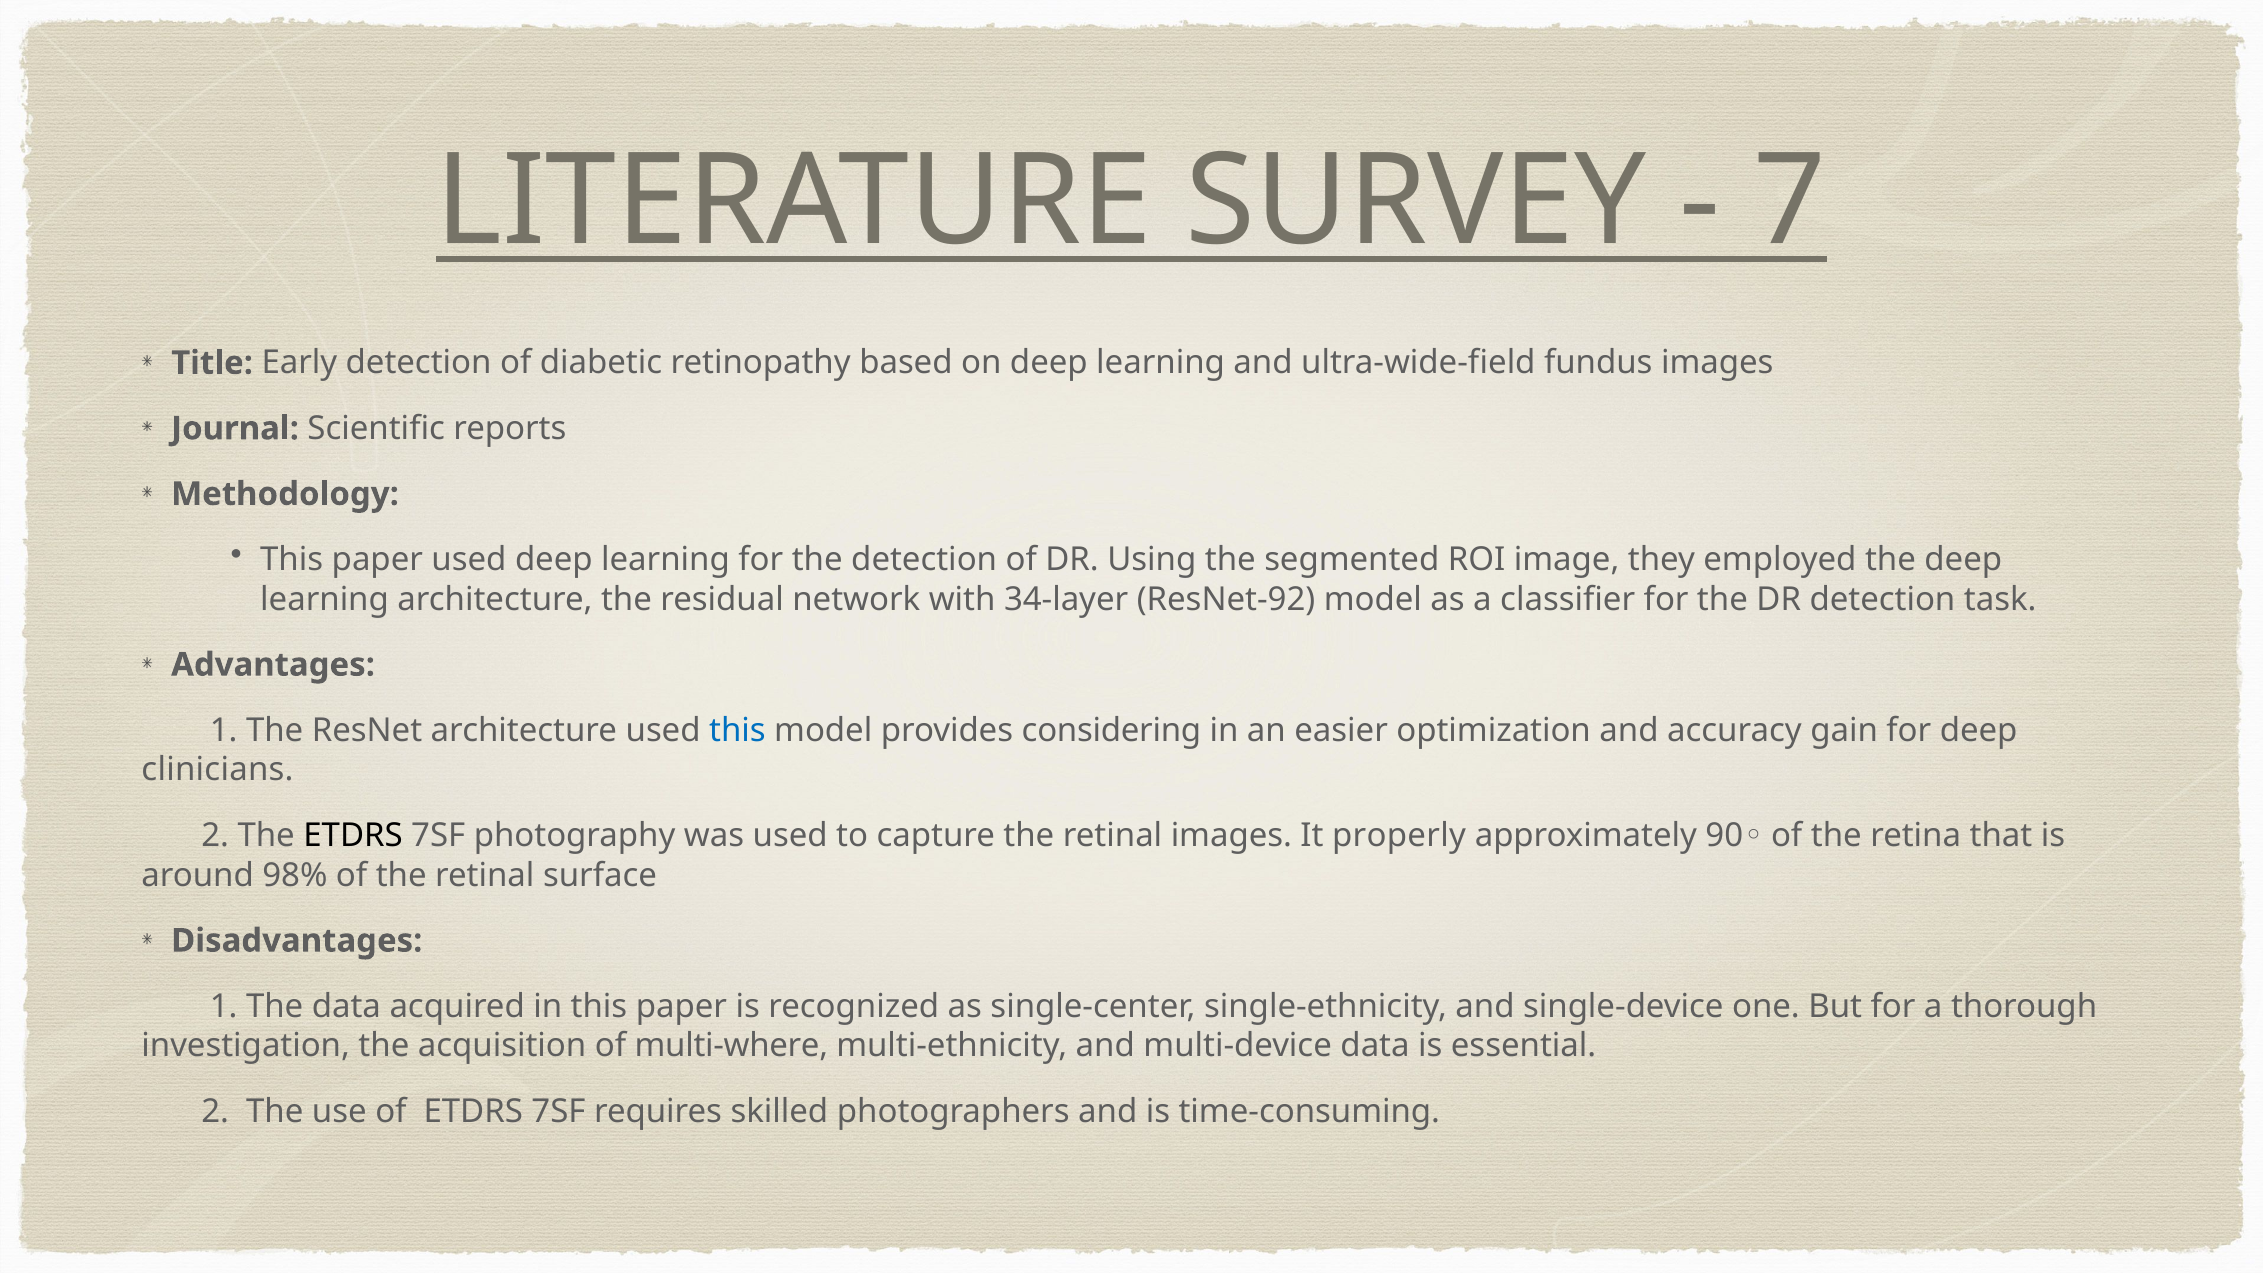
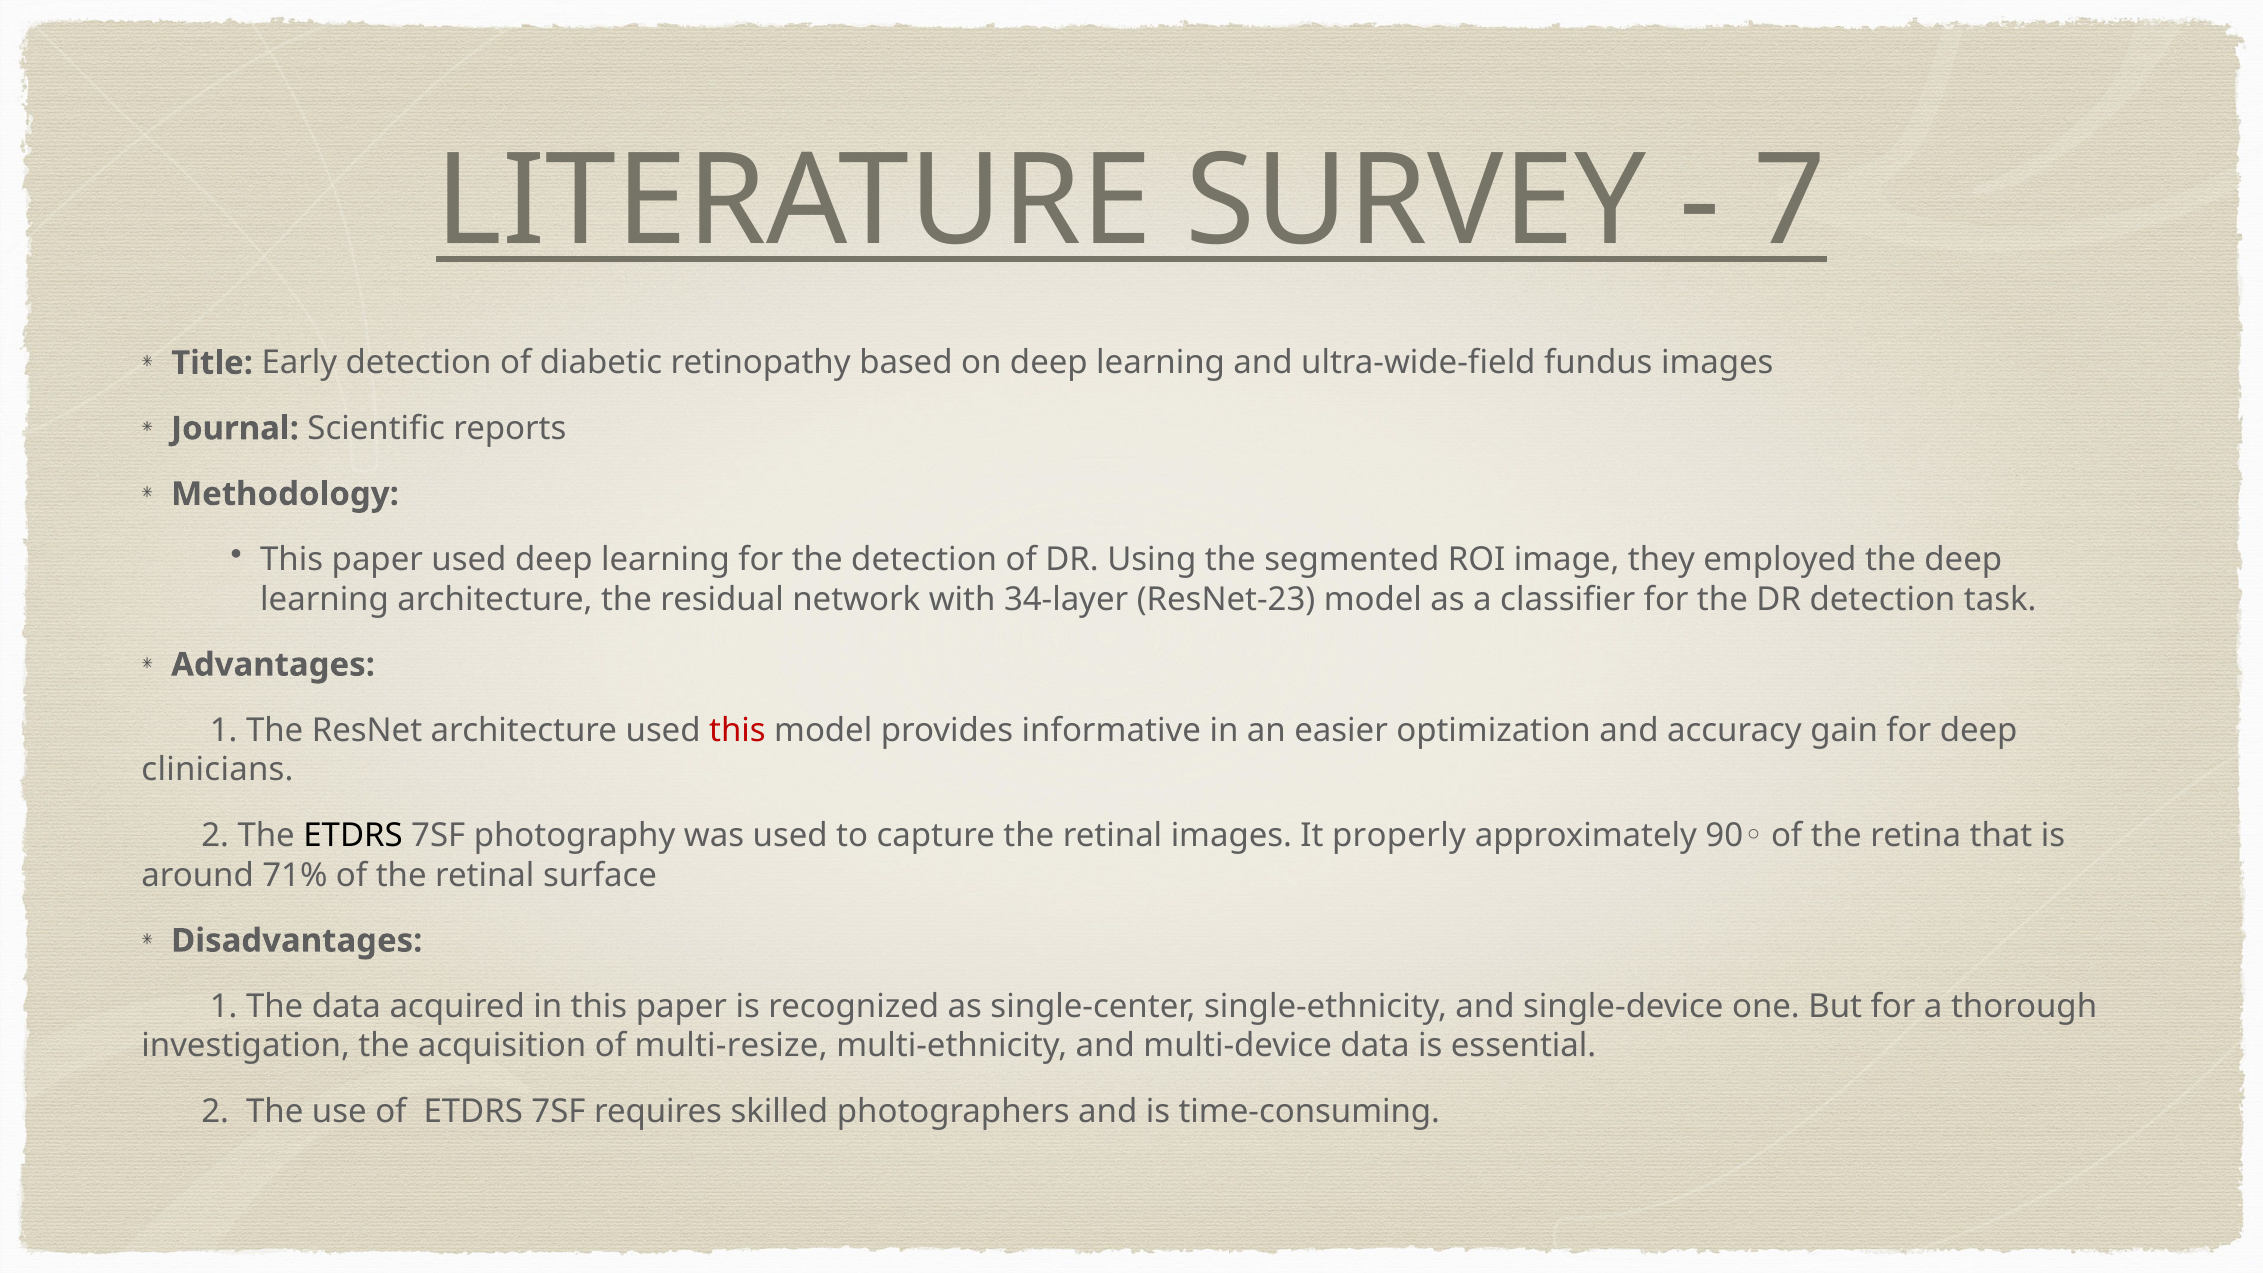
ResNet-92: ResNet-92 -> ResNet-23 (1226, 599)
this colour: blue -> red (737, 730)
considering: considering -> informative (1111, 730)
98%: 98% -> 71% (295, 875)
multi-where: multi-where -> multi-resize (731, 1046)
